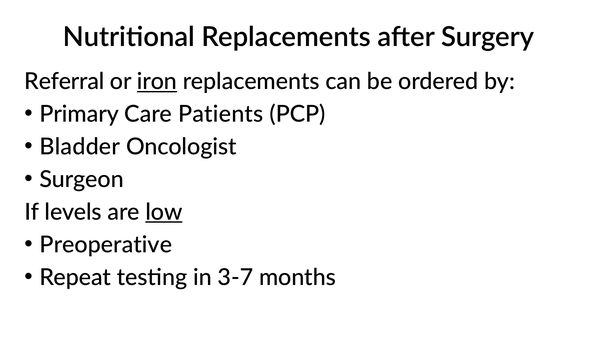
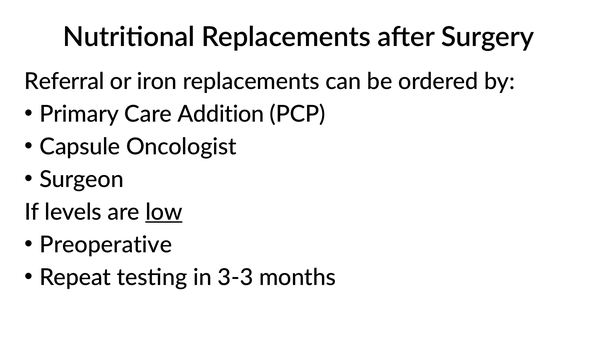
iron underline: present -> none (157, 82)
Patients: Patients -> Addition (221, 114)
Bladder: Bladder -> Capsule (80, 147)
3-7: 3-7 -> 3-3 (235, 277)
